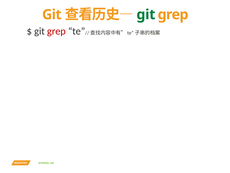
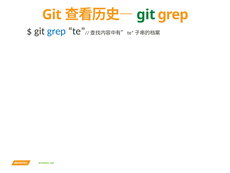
grep colour: red -> blue (57, 31)
